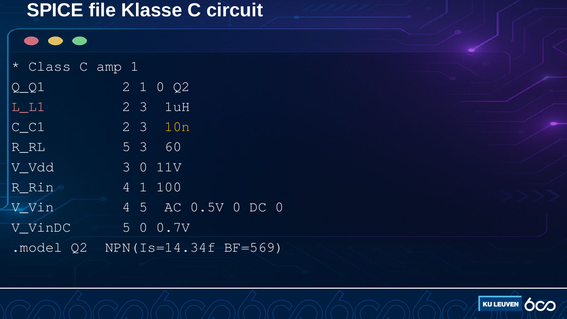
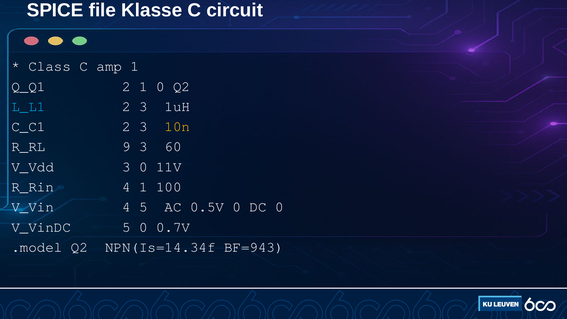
L_L1 colour: pink -> light blue (28, 106)
R_RL 5: 5 -> 9 (126, 147)
BF=569: BF=569 -> BF=943 (254, 247)
